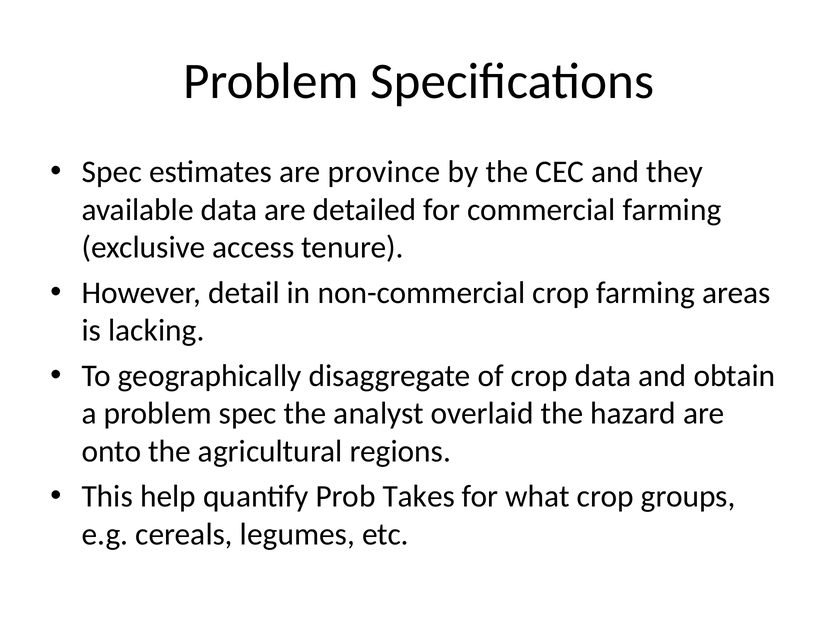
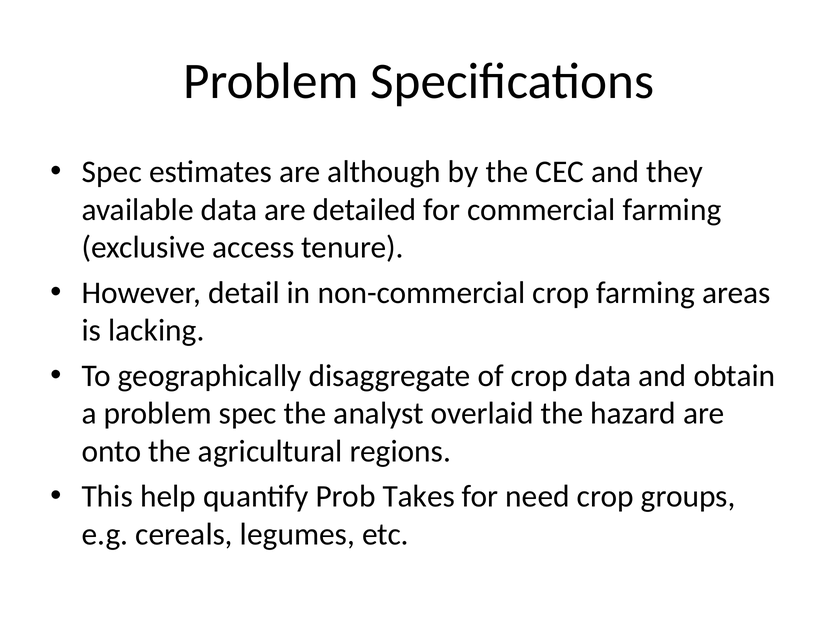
province: province -> although (384, 172)
what: what -> need (538, 496)
